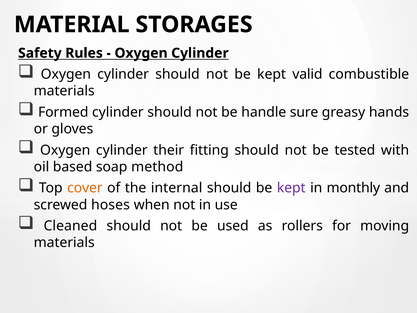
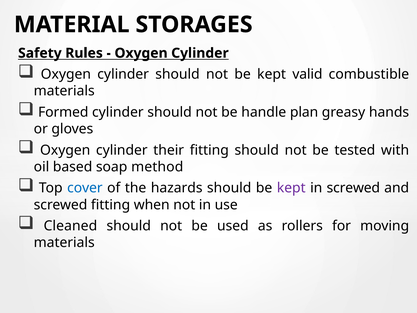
sure: sure -> plan (304, 112)
cover colour: orange -> blue (85, 188)
internal: internal -> hazards (177, 188)
in monthly: monthly -> screwed (353, 188)
screwed hoses: hoses -> fitting (111, 205)
